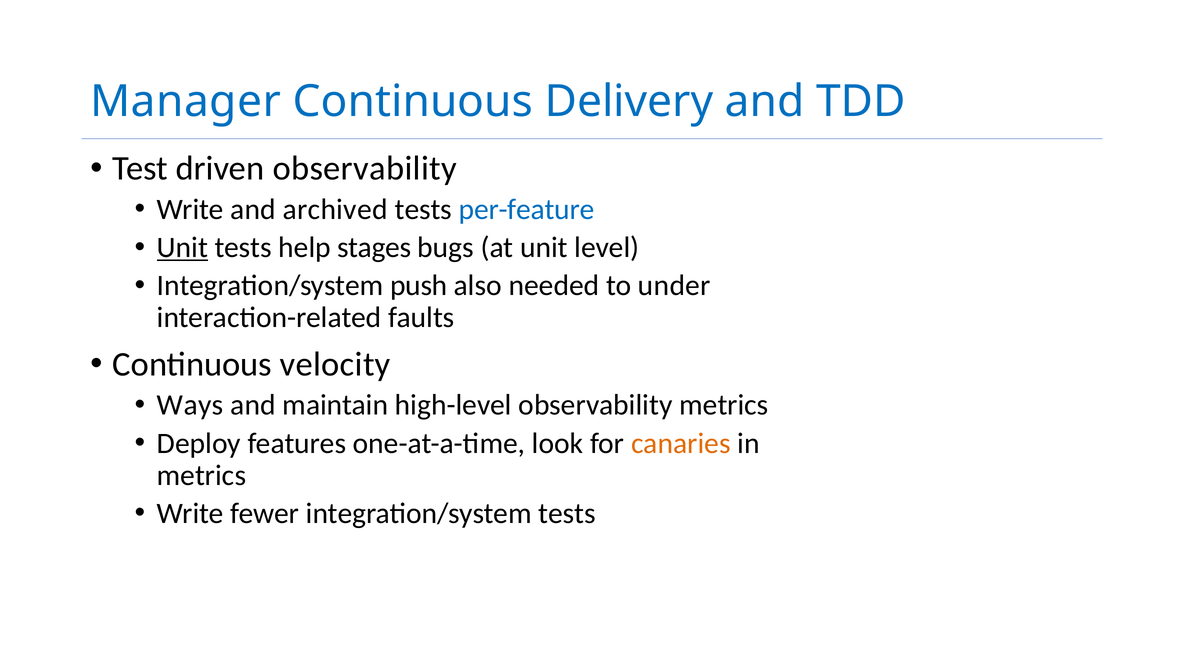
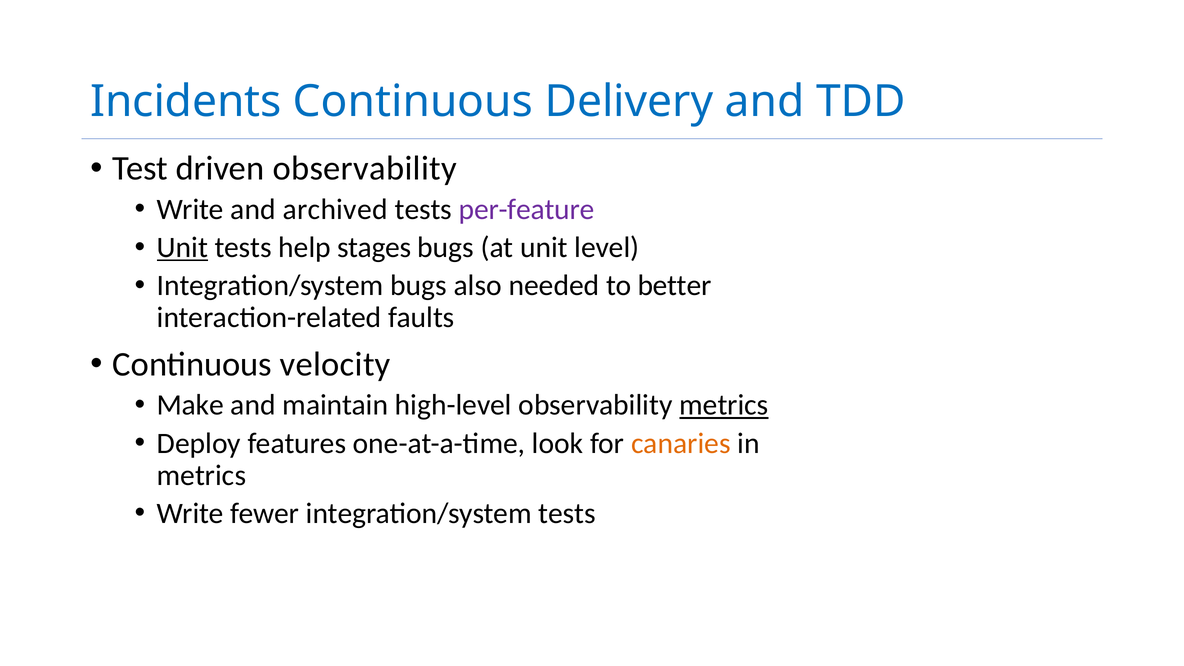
Manager: Manager -> Incidents (186, 102)
per-feature colour: blue -> purple (527, 209)
Integration/system push: push -> bugs (419, 286)
under: under -> better (675, 286)
Ways: Ways -> Make (190, 405)
metrics underline: none -> present (724, 405)
